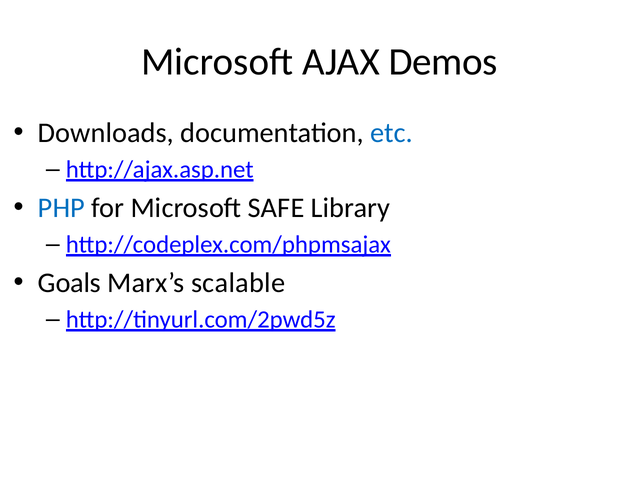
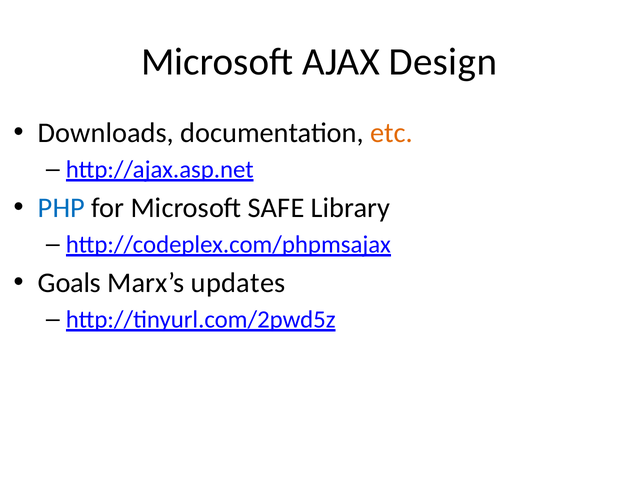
Demos: Demos -> Design (443, 62)
etc colour: blue -> orange (391, 133)
scalable: scalable -> updates (238, 283)
